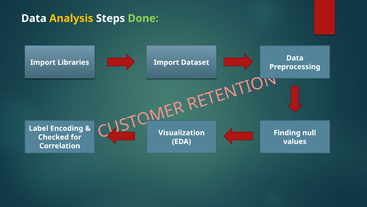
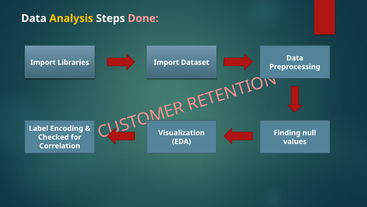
Done colour: light green -> pink (143, 18)
